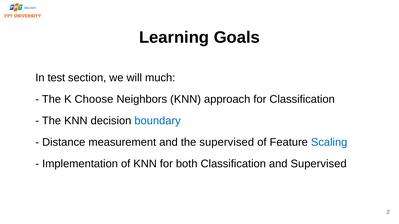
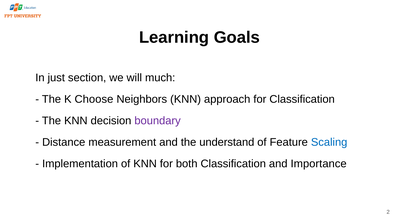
test: test -> just (56, 78)
boundary colour: blue -> purple (158, 121)
the supervised: supervised -> understand (227, 143)
and Supervised: Supervised -> Importance (319, 164)
